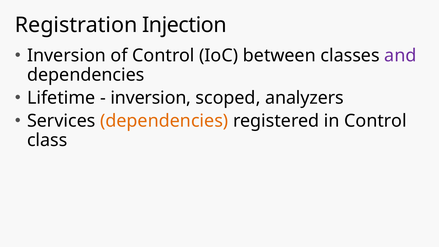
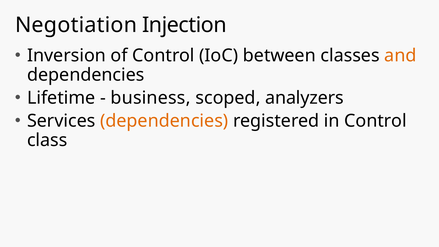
Registration: Registration -> Negotiation (76, 25)
and colour: purple -> orange (400, 56)
inversion: inversion -> business (151, 98)
